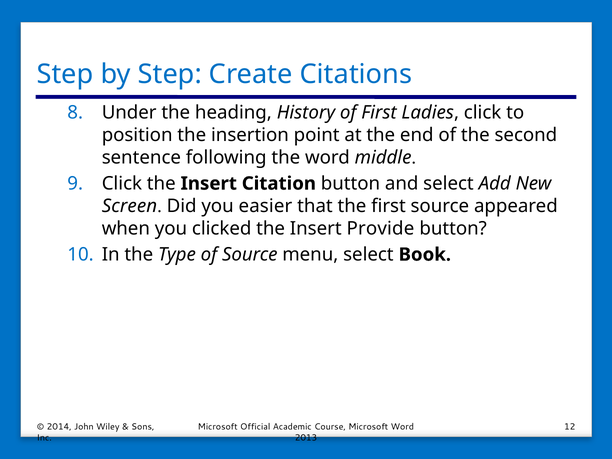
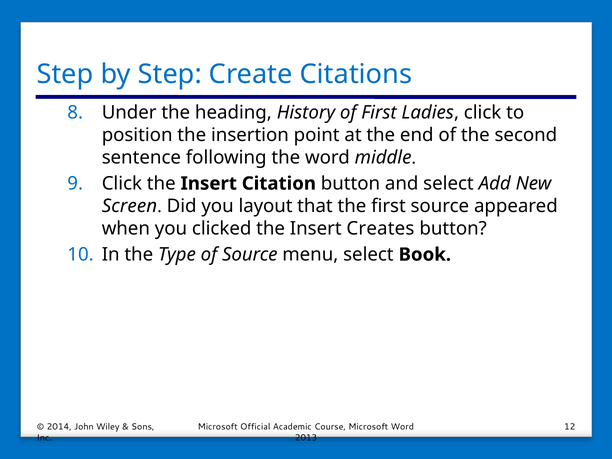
easier: easier -> layout (266, 206)
Provide: Provide -> Creates (380, 228)
